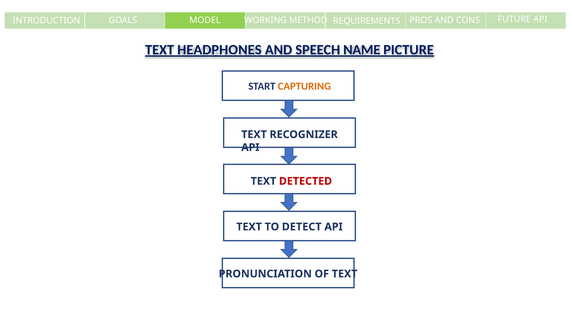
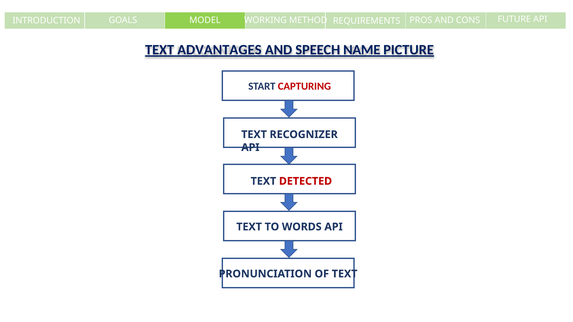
HEADPHONES: HEADPHONES -> ADVANTAGES (219, 50)
CAPTURING colour: orange -> red (304, 86)
DETECT: DETECT -> WORDS (302, 227)
